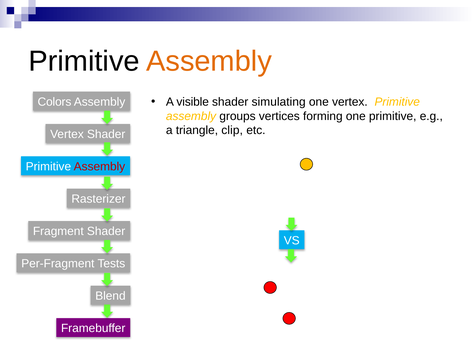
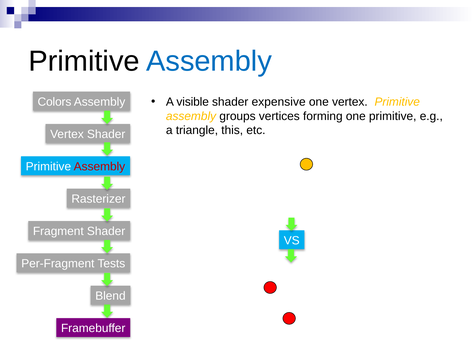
Assembly colour: orange -> blue (209, 61)
simulating: simulating -> expensive (279, 102)
clip: clip -> this (232, 130)
